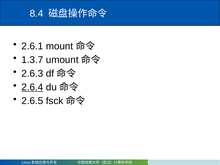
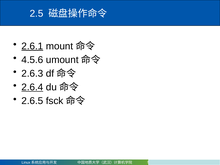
8.4: 8.4 -> 2.5 (36, 14)
2.6.1 underline: none -> present (32, 46)
1.3.7: 1.3.7 -> 4.5.6 (32, 60)
